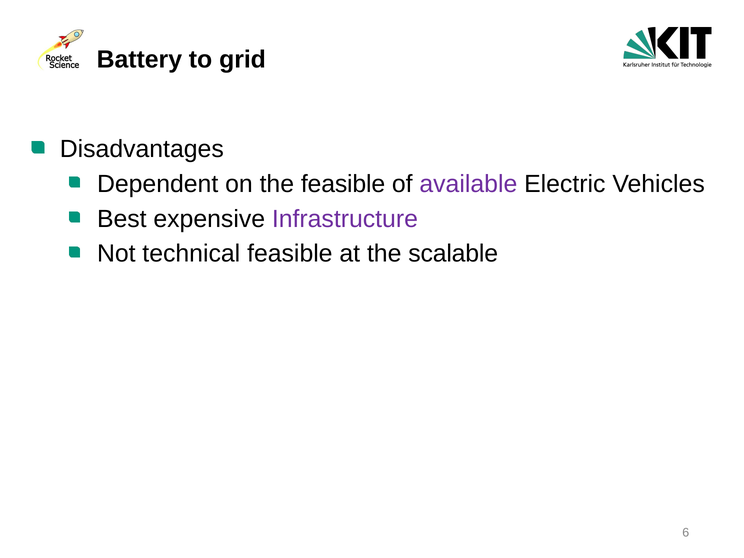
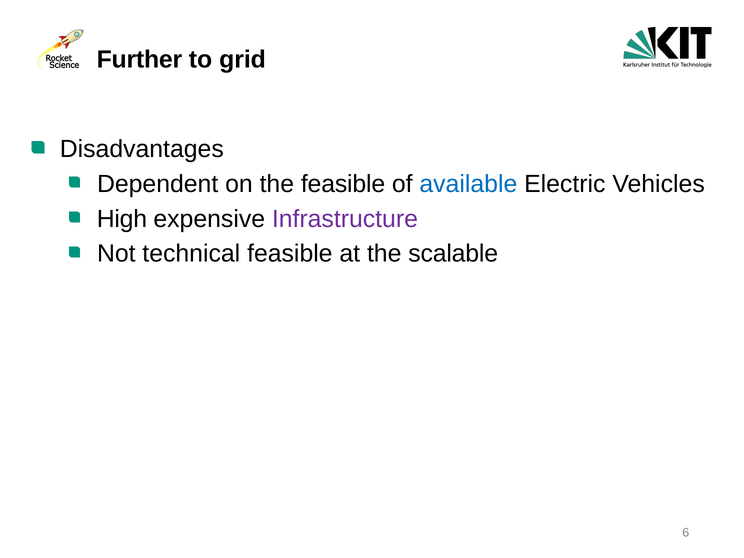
Battery: Battery -> Further (139, 60)
available colour: purple -> blue (468, 184)
Best: Best -> High (122, 219)
